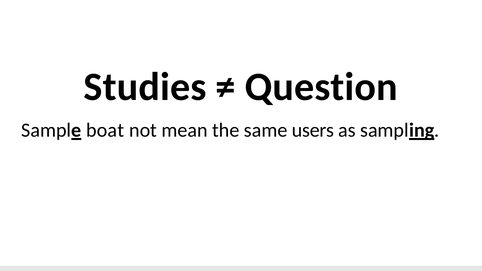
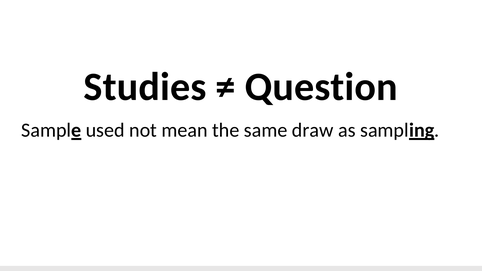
boat: boat -> used (105, 130)
users: users -> draw (313, 130)
